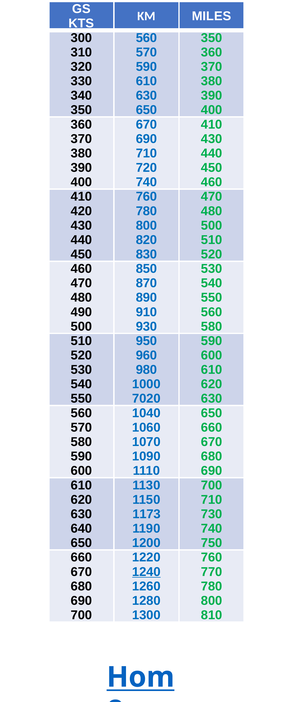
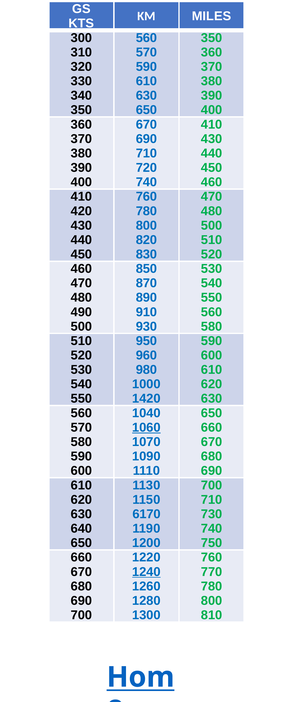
7020: 7020 -> 1420 (146, 398)
1060 underline: none -> present (146, 427)
1173: 1173 -> 6170 (147, 513)
